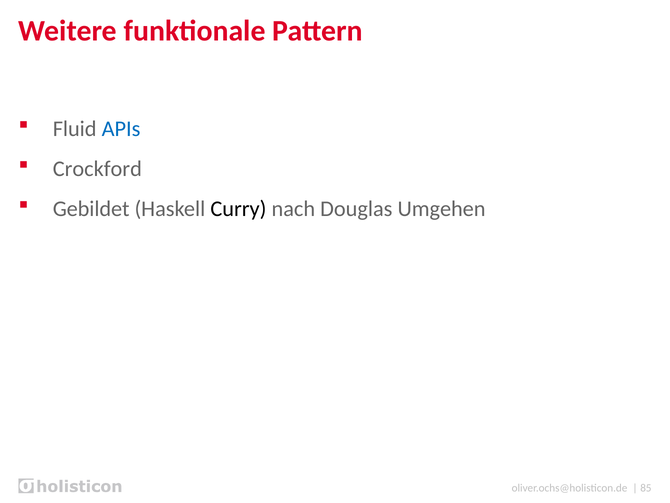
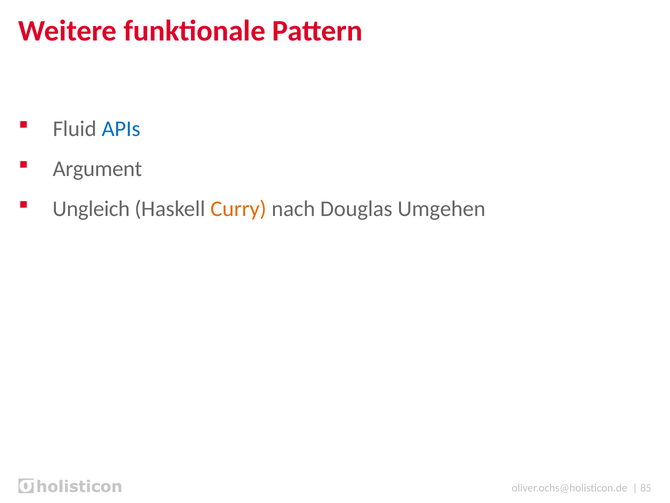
Crockford: Crockford -> Argument (97, 169)
Gebildet: Gebildet -> Ungleich (91, 209)
Curry colour: black -> orange (238, 209)
